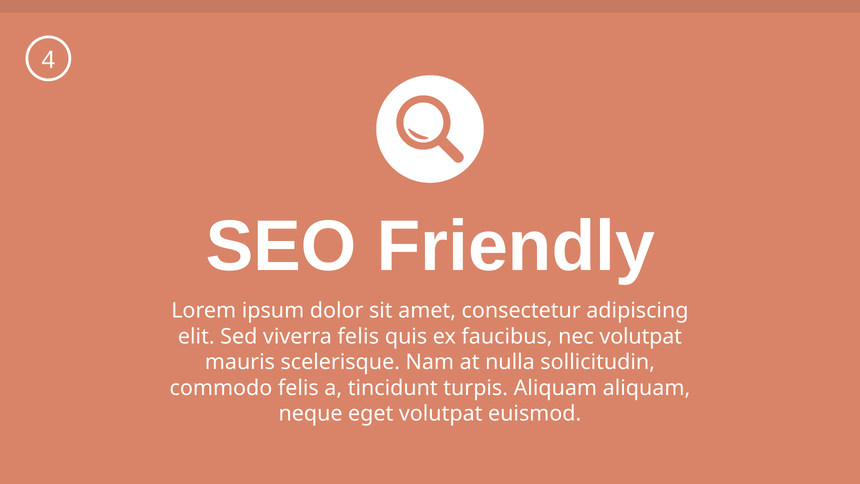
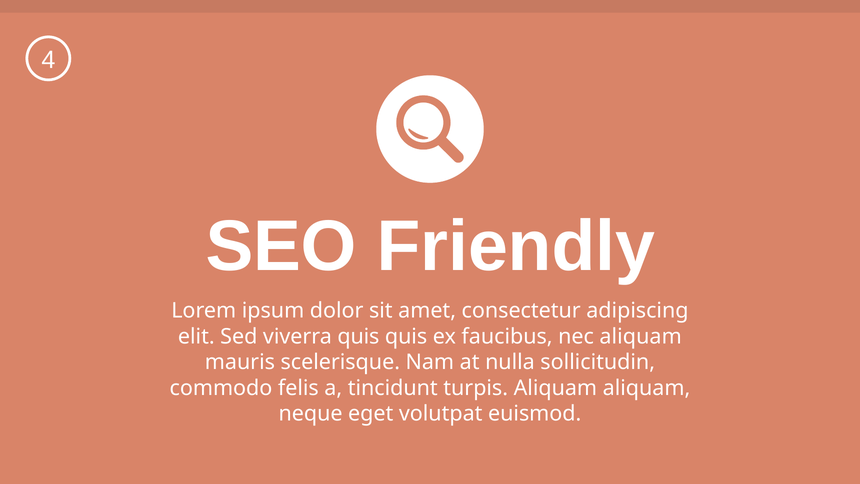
viverra felis: felis -> quis (358, 336)
nec volutpat: volutpat -> aliquam (641, 336)
